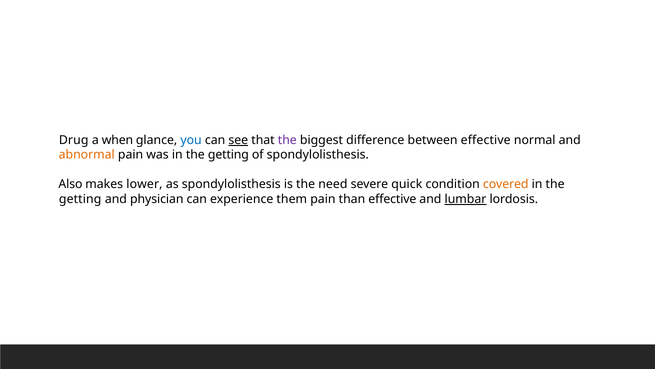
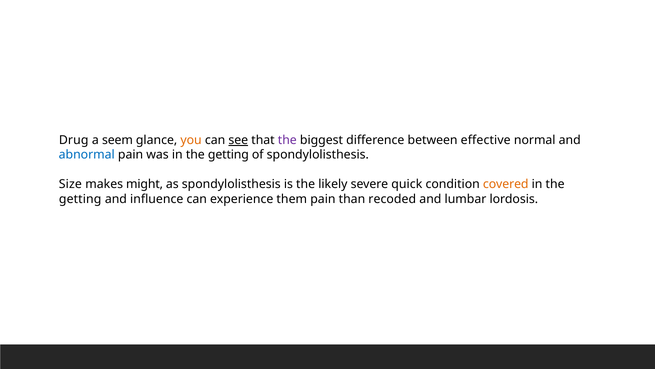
when: when -> seem (117, 140)
you colour: blue -> orange (191, 140)
abnormal colour: orange -> blue (87, 155)
Also: Also -> Size (70, 184)
lower: lower -> might (145, 184)
need: need -> likely (333, 184)
physician: physician -> influence (157, 199)
than effective: effective -> recoded (392, 199)
lumbar underline: present -> none (465, 199)
